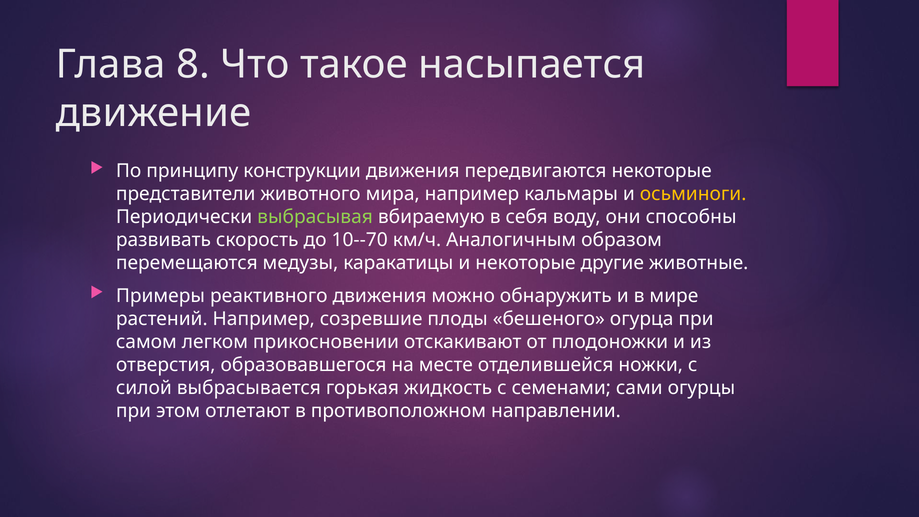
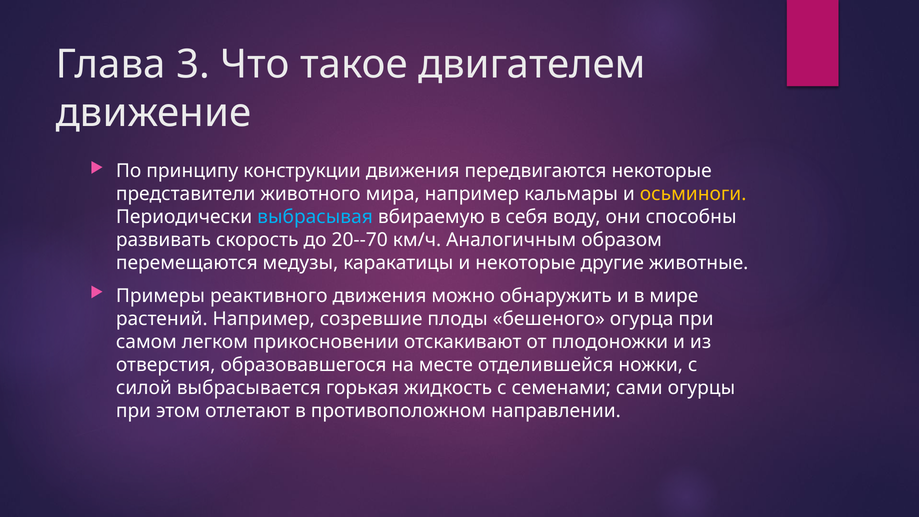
8: 8 -> 3 (193, 65)
насыпается: насыпается -> двигателем (532, 65)
выбрасывая colour: light green -> light blue (315, 217)
10--70: 10--70 -> 20--70 (360, 240)
